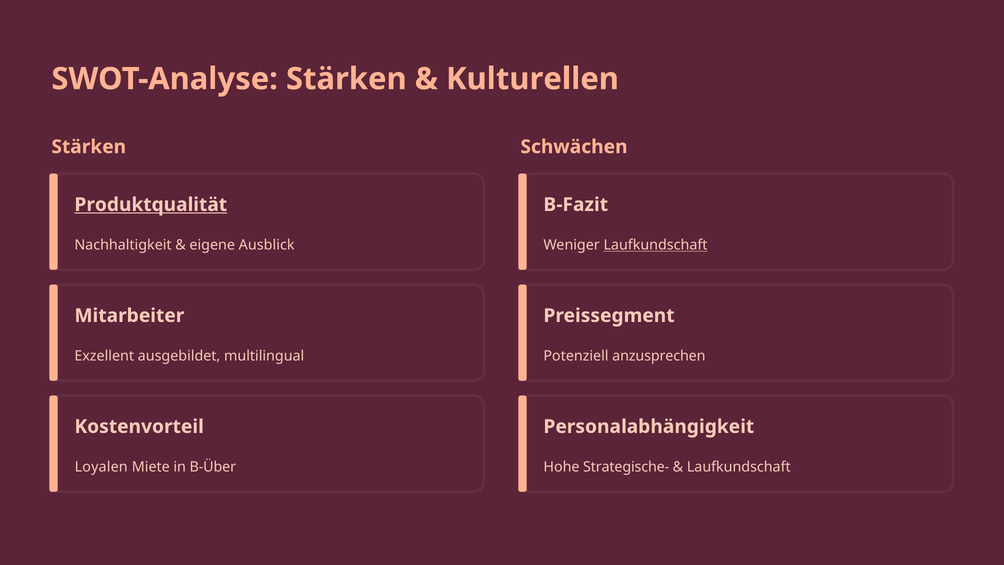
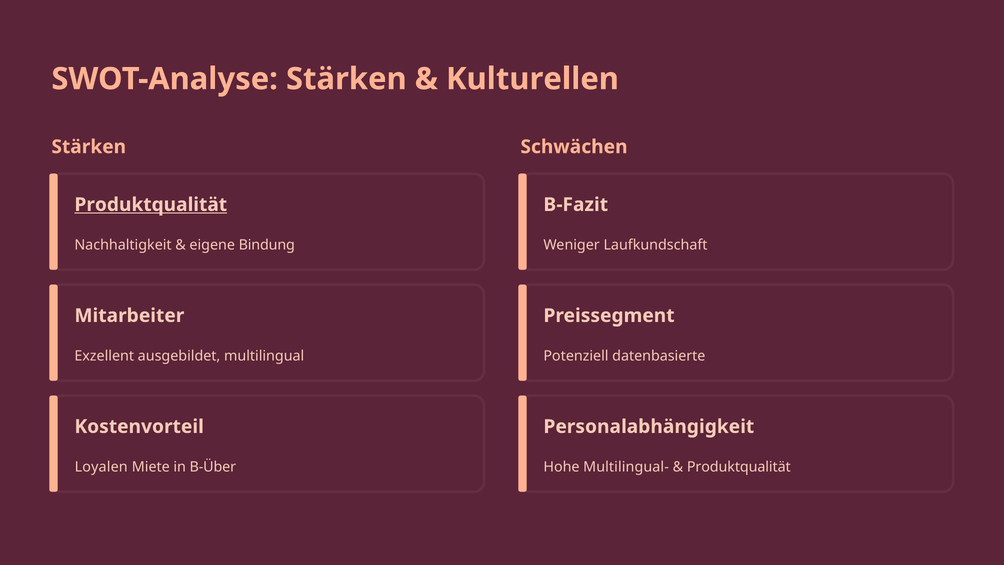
Ausblick: Ausblick -> Bindung (267, 245)
Laufkundschaft underline: present -> none (655, 245)
anzusprechen: anzusprechen -> datenbasierte (659, 356)
Strategische-: Strategische- -> Multilingual- (626, 467)
Laufkundschaft: Laufkundschaft -> Produktqualität (739, 467)
